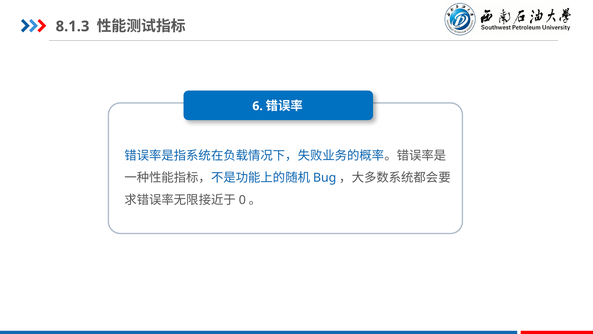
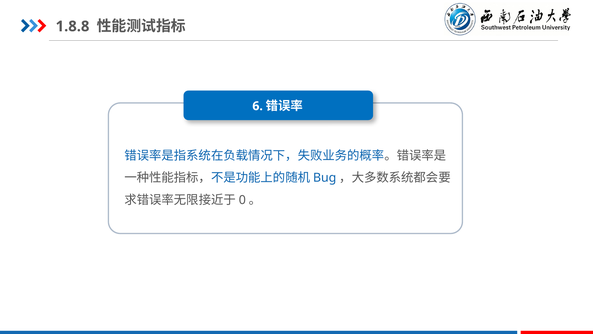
8.1.3: 8.1.3 -> 1.8.8 (73, 26)
